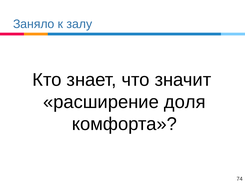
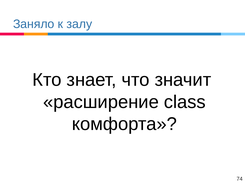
доля: доля -> class (185, 102)
